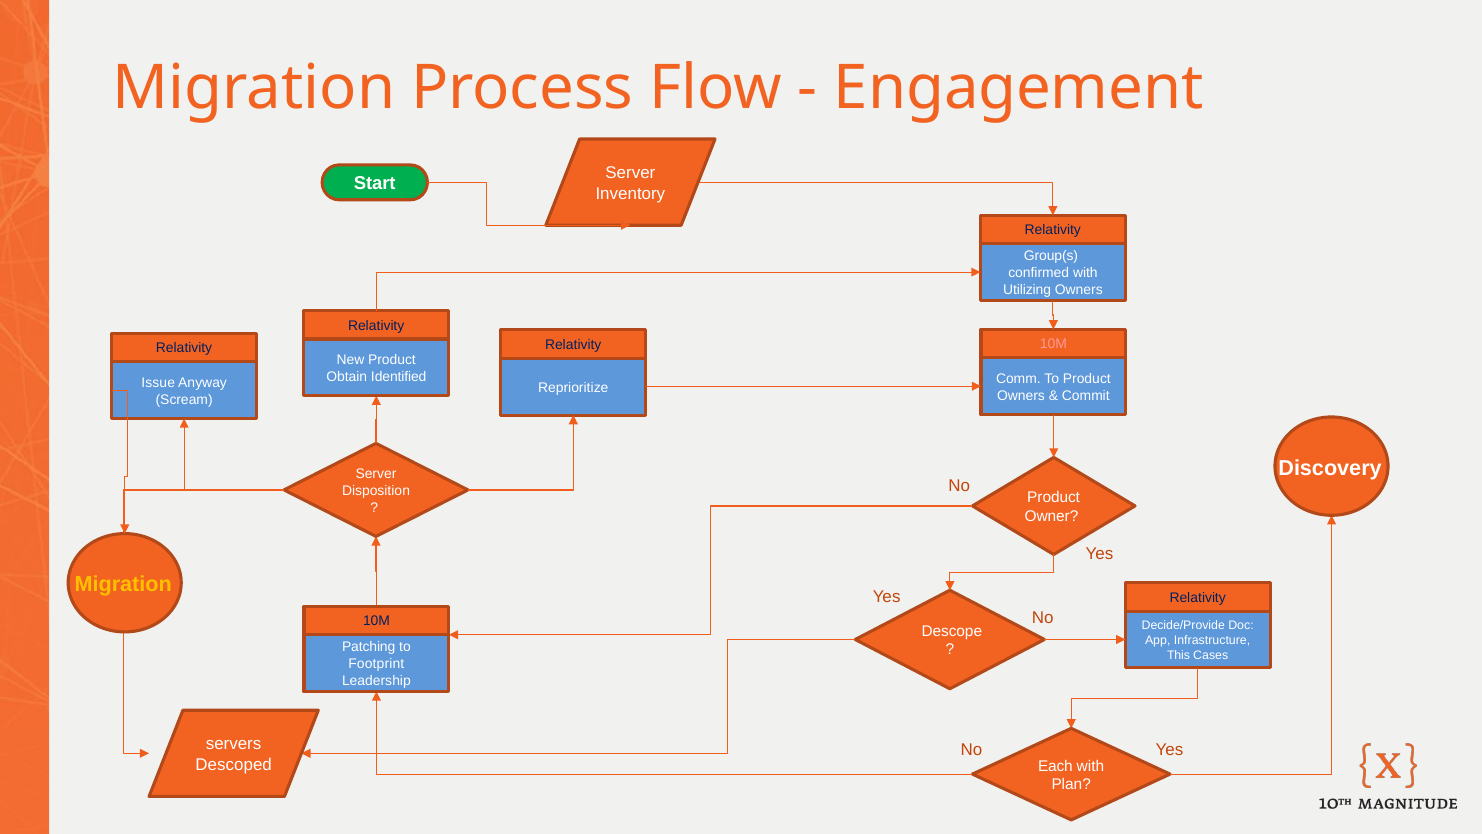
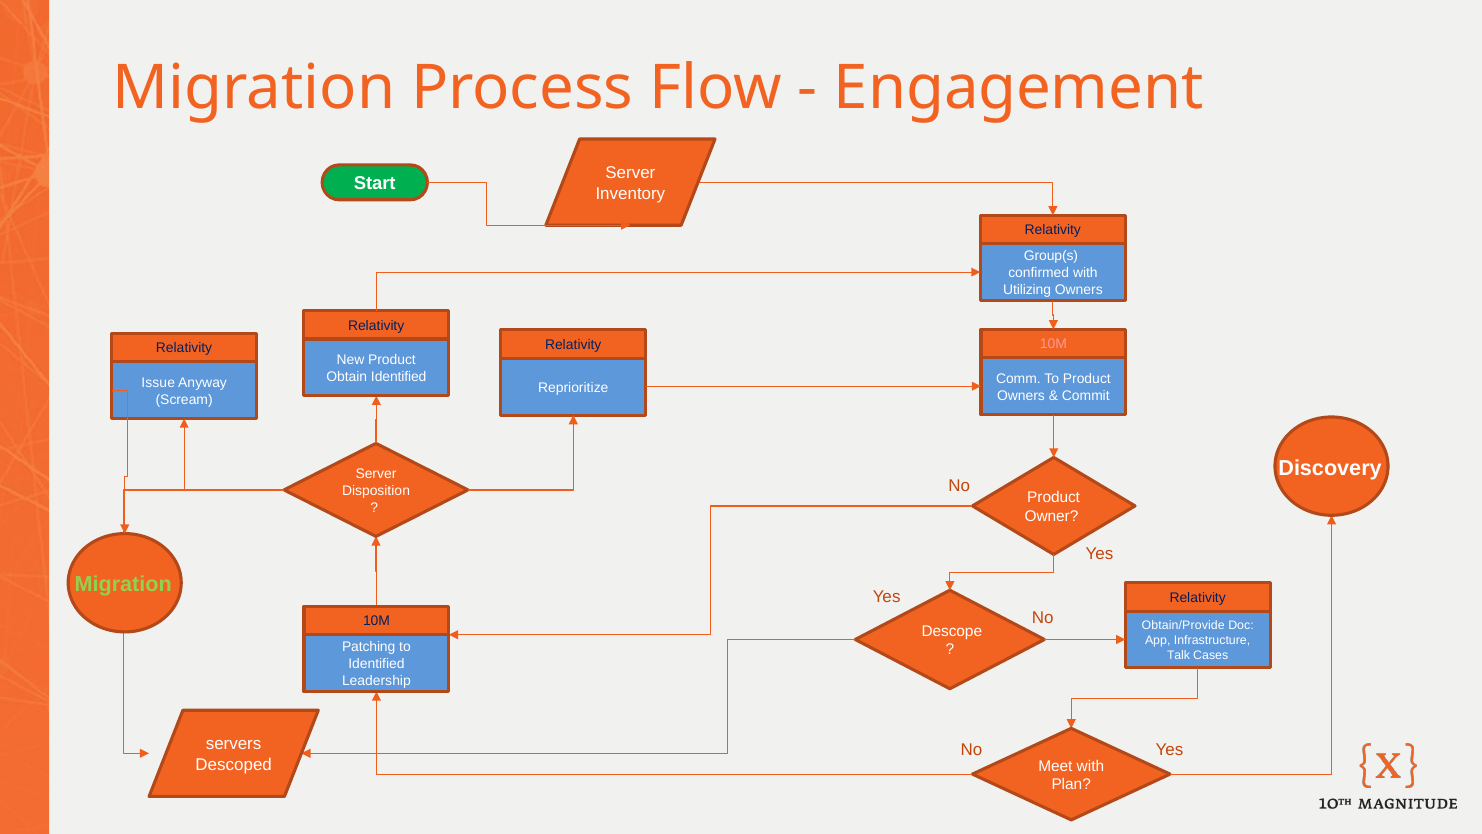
Migration colour: yellow -> light green (123, 585)
Decide/Provide: Decide/Provide -> Obtain/Provide (1183, 625)
This: This -> Talk (1178, 655)
Footprint: Footprint -> Identified (376, 664)
Each: Each -> Meet (1055, 766)
